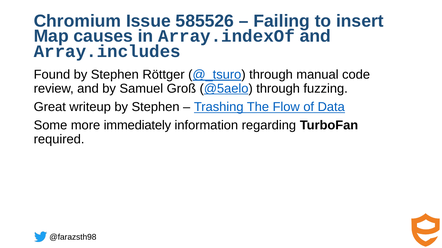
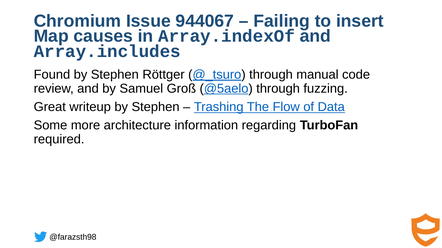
585526: 585526 -> 944067 (205, 21)
immediately: immediately -> architecture (137, 126)
